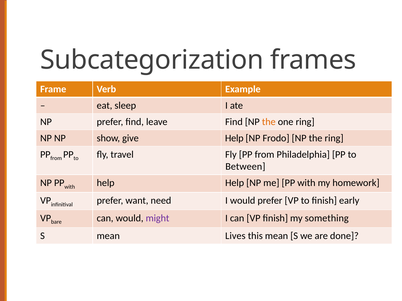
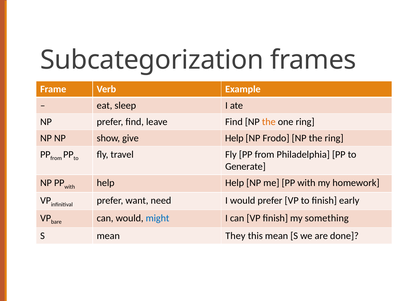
Between: Between -> Generate (245, 167)
might colour: purple -> blue (158, 219)
Lives: Lives -> They (235, 236)
